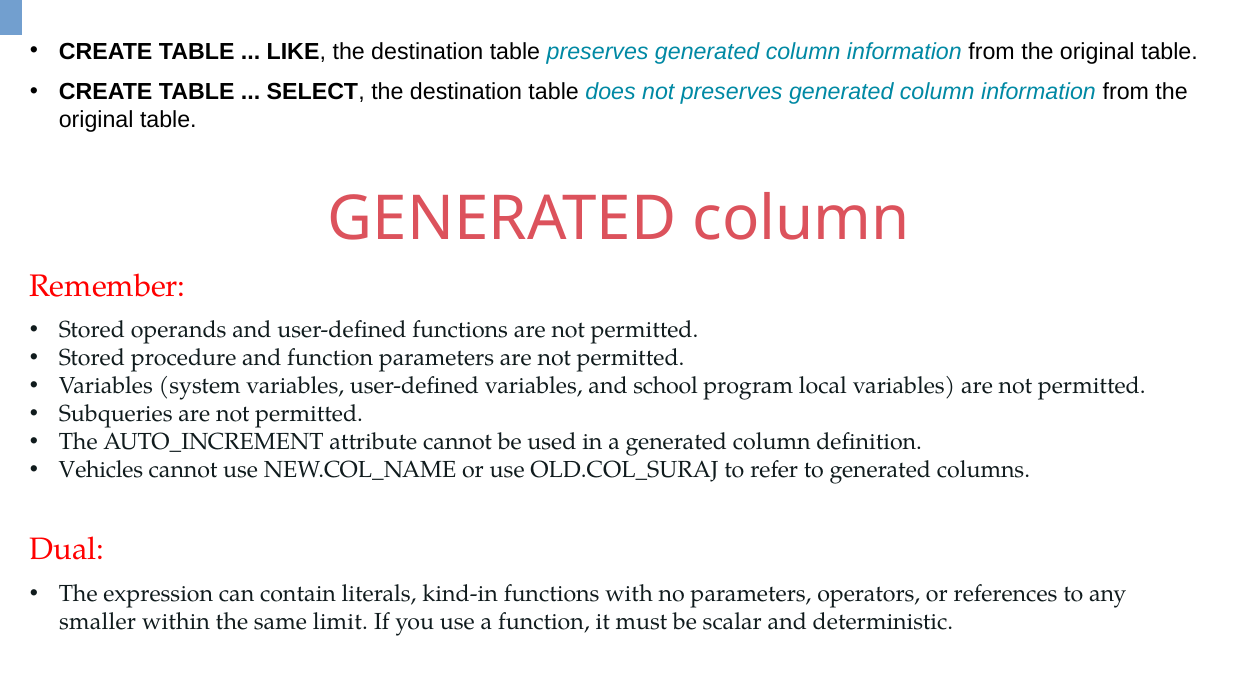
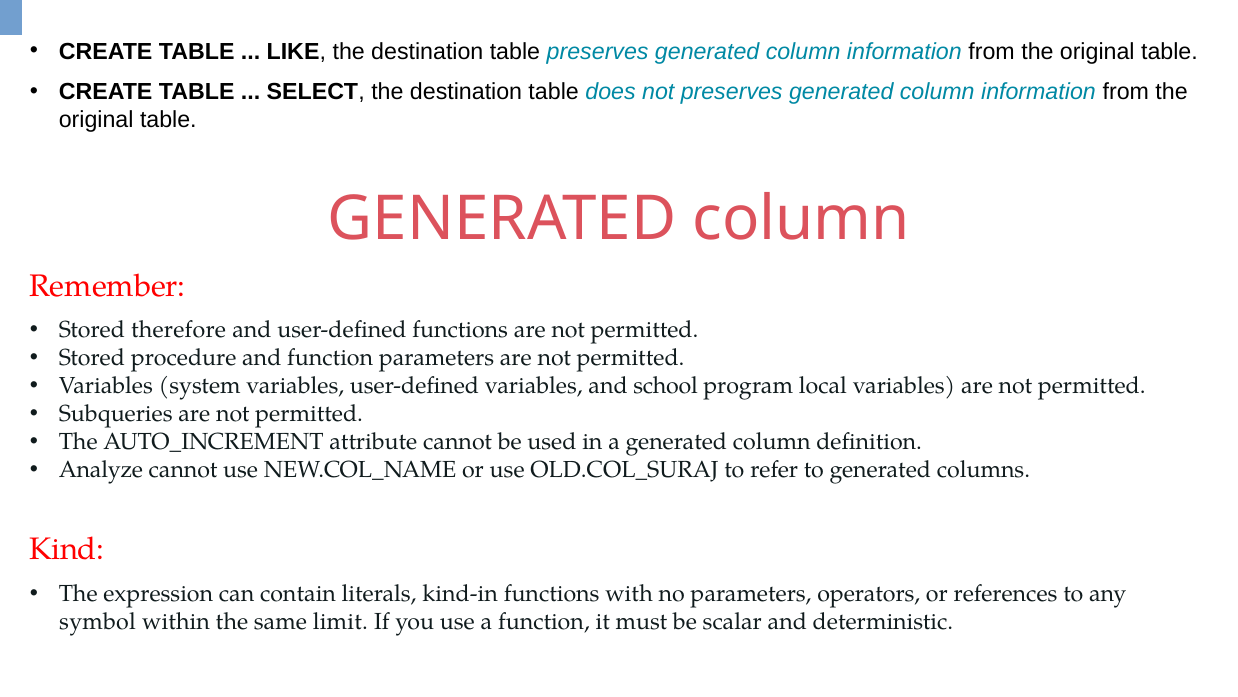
operands: operands -> therefore (179, 330)
Vehicles: Vehicles -> Analyze (101, 469)
Dual: Dual -> Kind (67, 549)
smaller: smaller -> symbol (98, 621)
